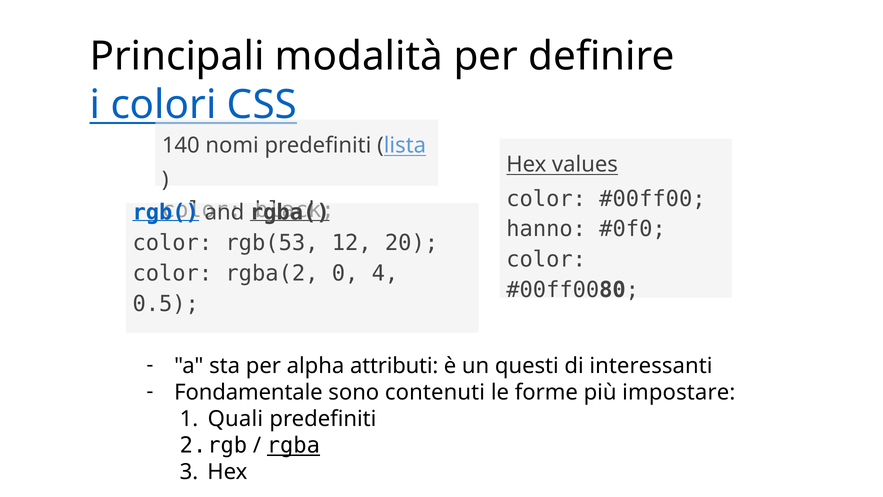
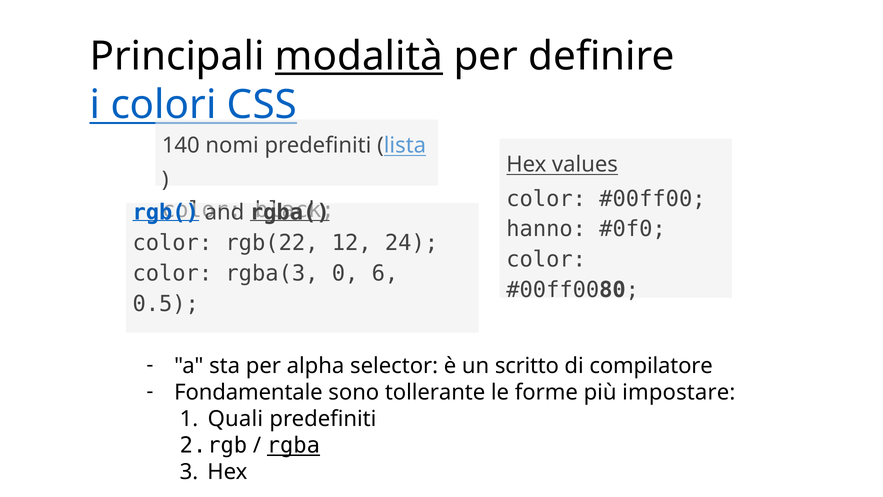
modalità underline: none -> present (359, 56)
rgb(53: rgb(53 -> rgb(22 (272, 243)
20: 20 -> 24 (412, 243)
rgba(2: rgba(2 -> rgba(3 (272, 273)
4: 4 -> 6 (385, 273)
attributi: attributi -> selector (394, 366)
questi: questi -> scritto (527, 366)
interessanti: interessanti -> compilatore (651, 366)
contenuti: contenuti -> tollerante (435, 392)
